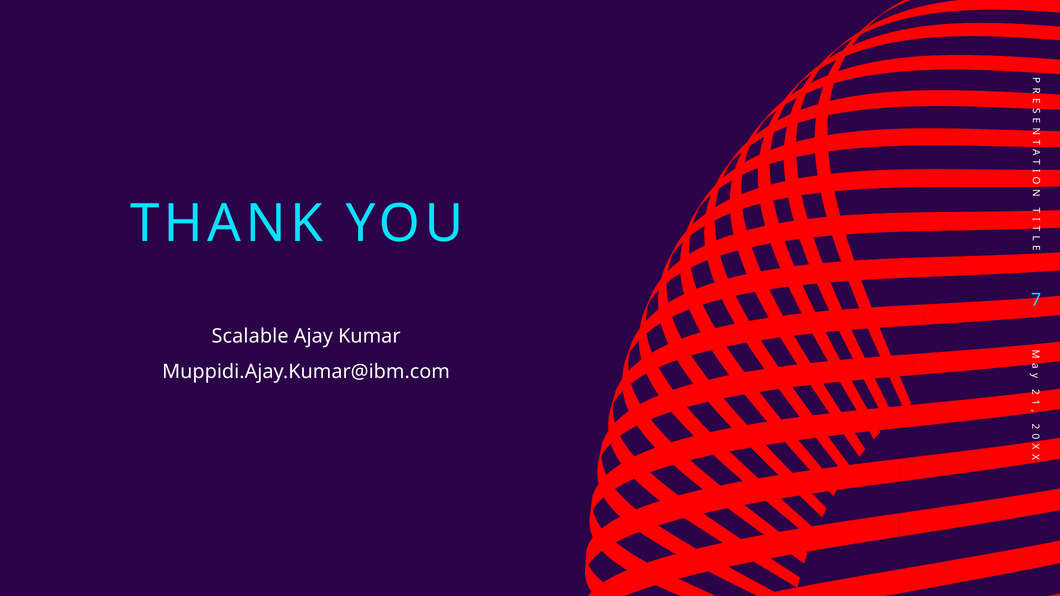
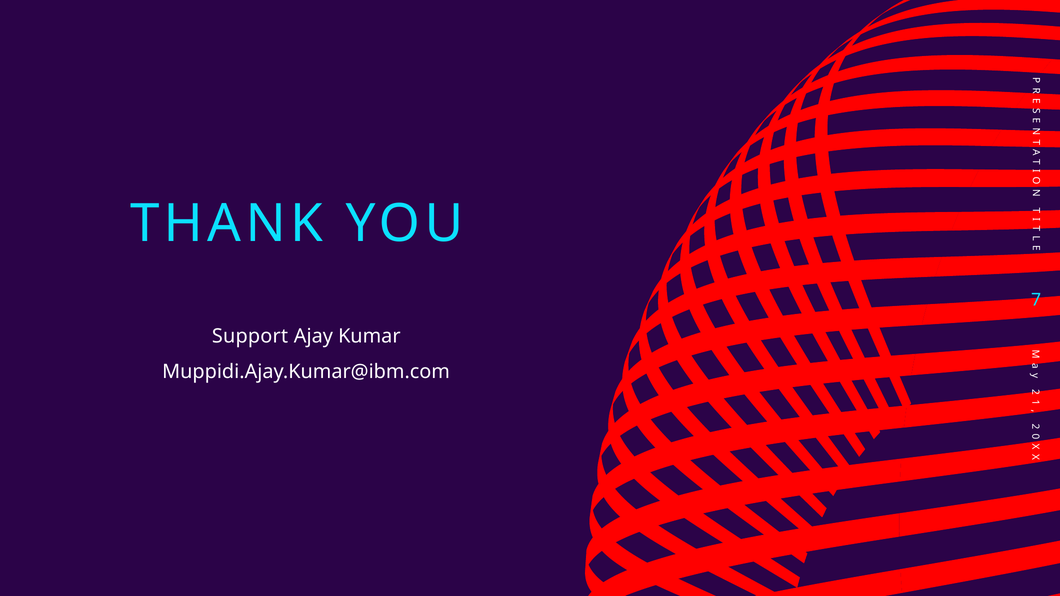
Scalable: Scalable -> Support (250, 336)
